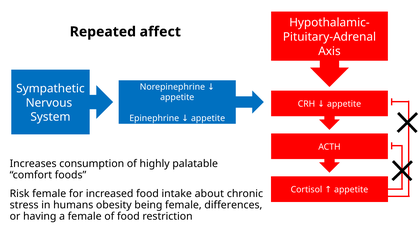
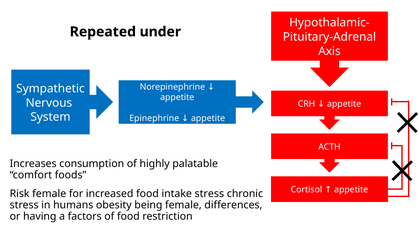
affect: affect -> under (160, 32)
intake about: about -> stress (209, 193)
a female: female -> factors (85, 216)
